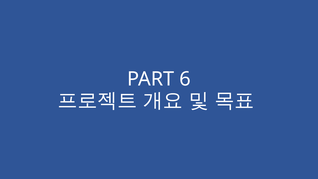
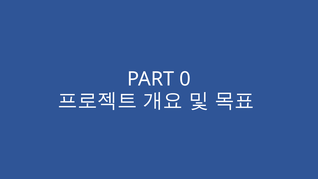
6: 6 -> 0 (185, 79)
